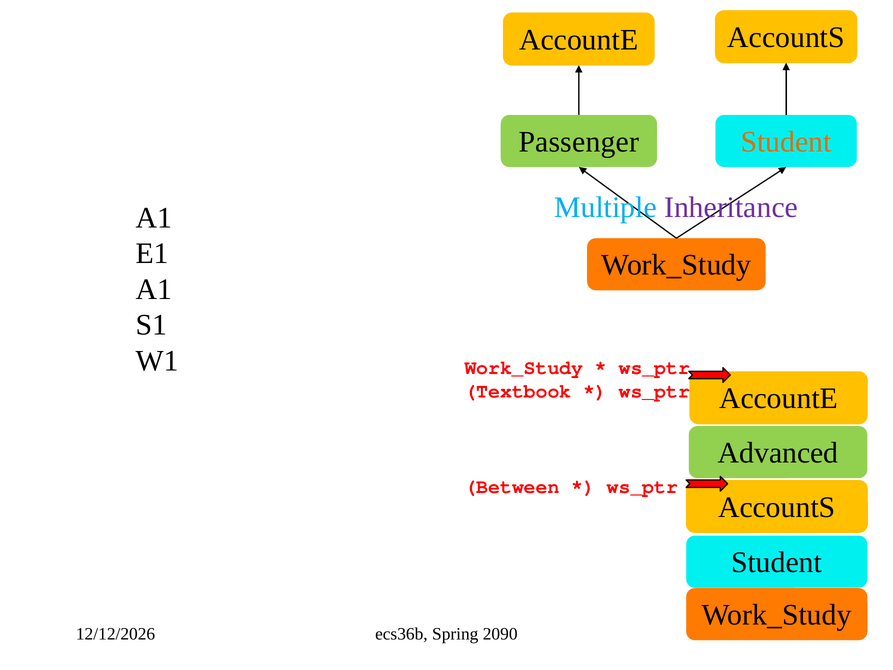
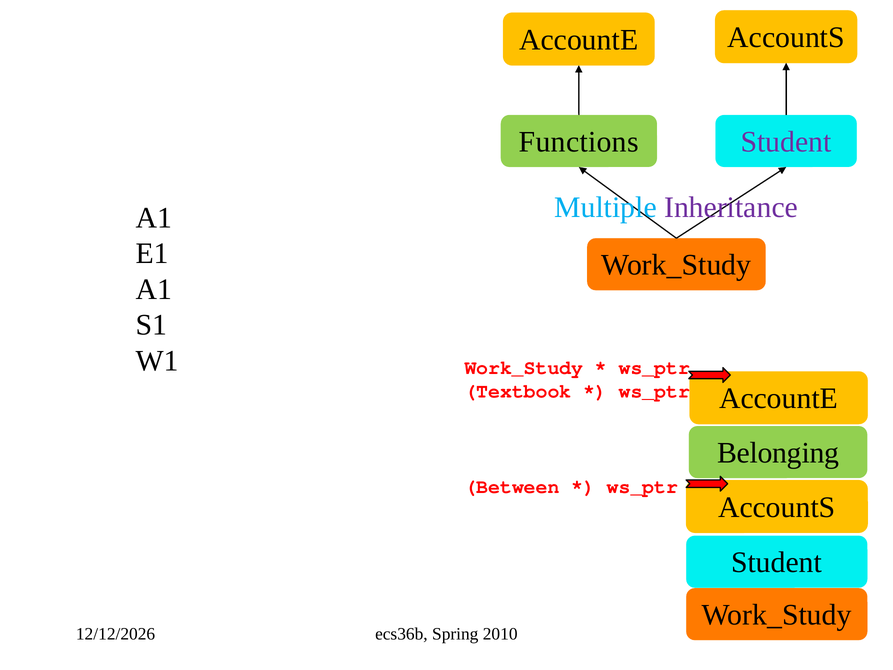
Passenger: Passenger -> Functions (579, 142)
Student colour: orange -> purple (786, 142)
Advanced: Advanced -> Belonging (778, 453)
2090: 2090 -> 2010 (500, 634)
